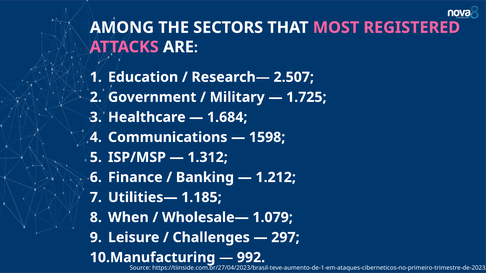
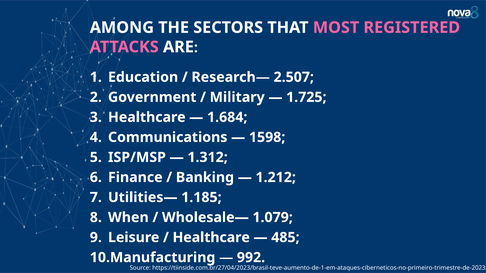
Challenges: Challenges -> Healthcare (211, 238)
297: 297 -> 485 (285, 238)
